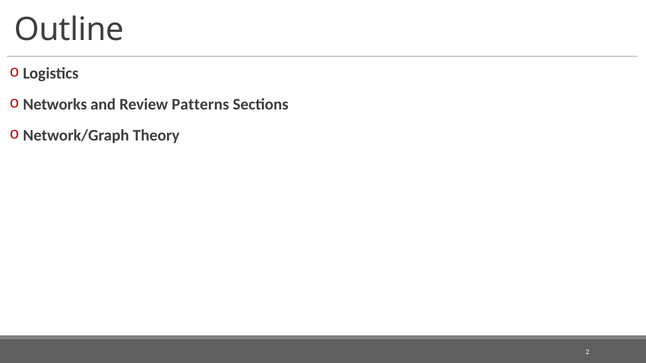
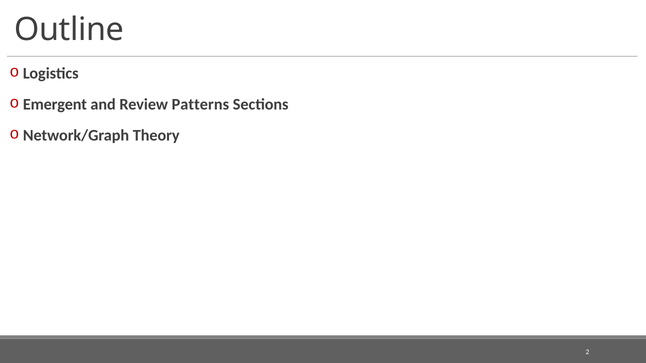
Networks: Networks -> Emergent (55, 105)
